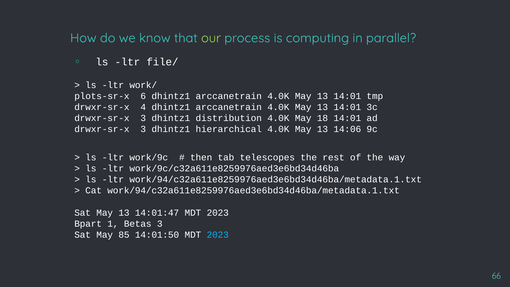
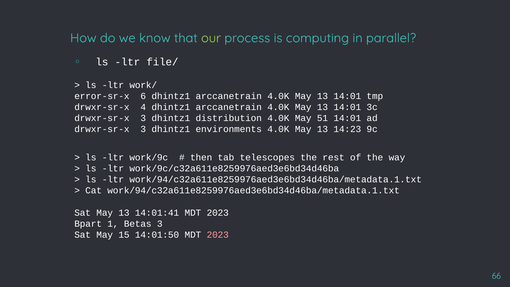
plots-sr-x: plots-sr-x -> error-sr-x (102, 96)
18: 18 -> 51 (322, 118)
hierarchical: hierarchical -> environments (229, 129)
14:06: 14:06 -> 14:23 (347, 129)
14:01:47: 14:01:47 -> 14:01:41 (157, 213)
85: 85 -> 15 (124, 235)
2023 colour: light blue -> pink (218, 235)
